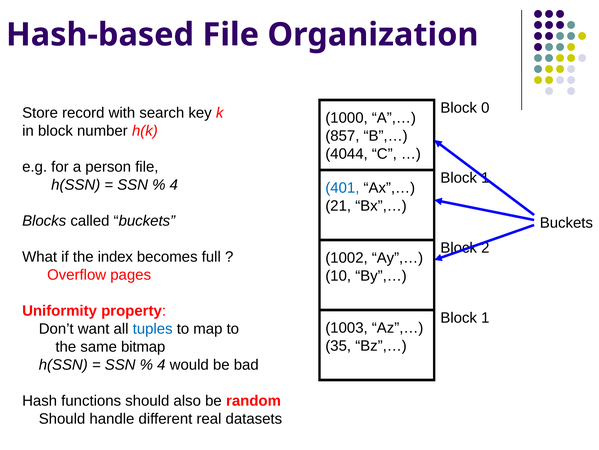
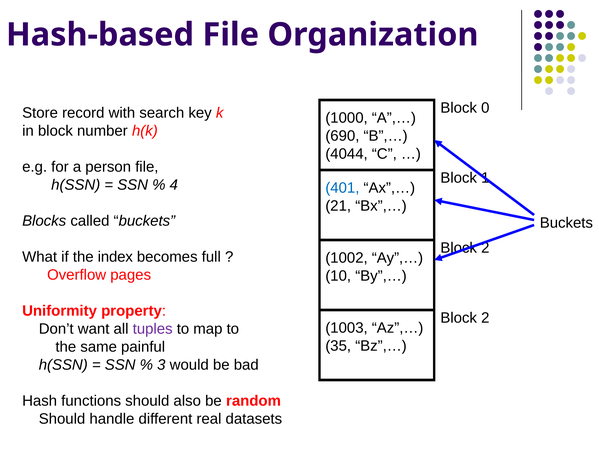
857: 857 -> 690 (342, 136)
1: 1 -> 2 (485, 317)
tuples colour: blue -> purple (153, 328)
bitmap: bitmap -> painful (143, 346)
4: 4 -> 3 (161, 364)
